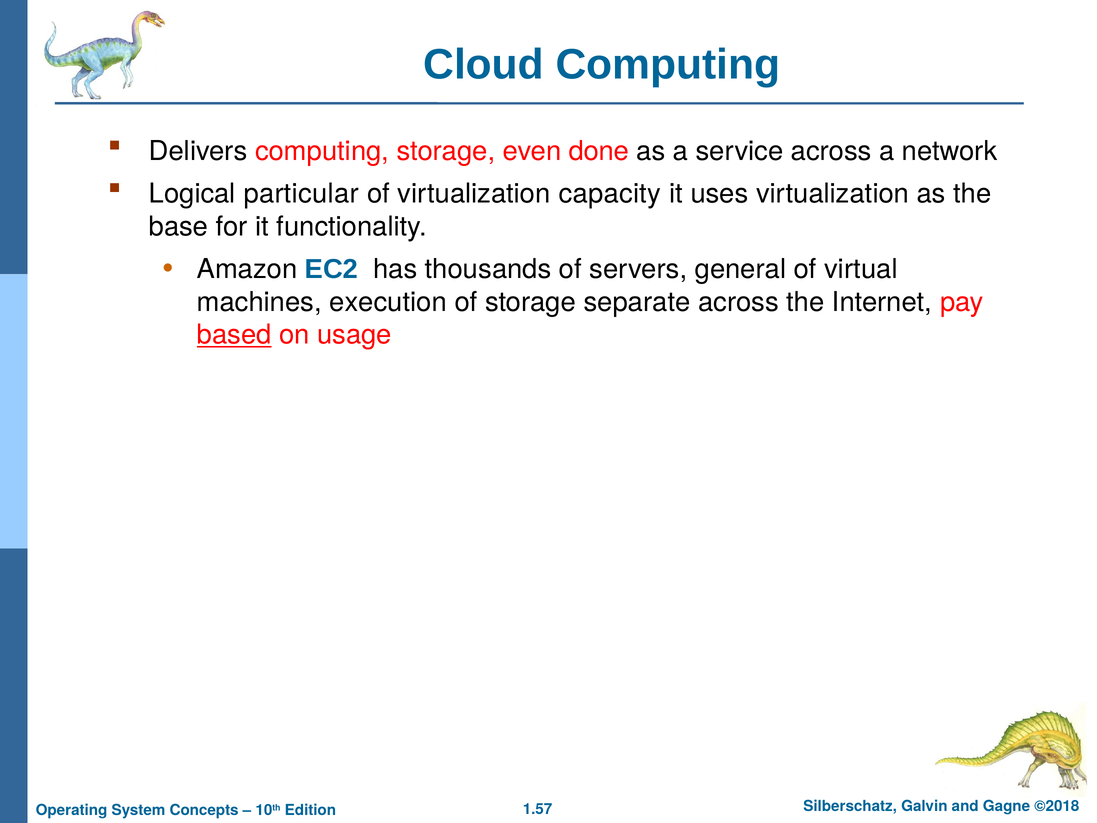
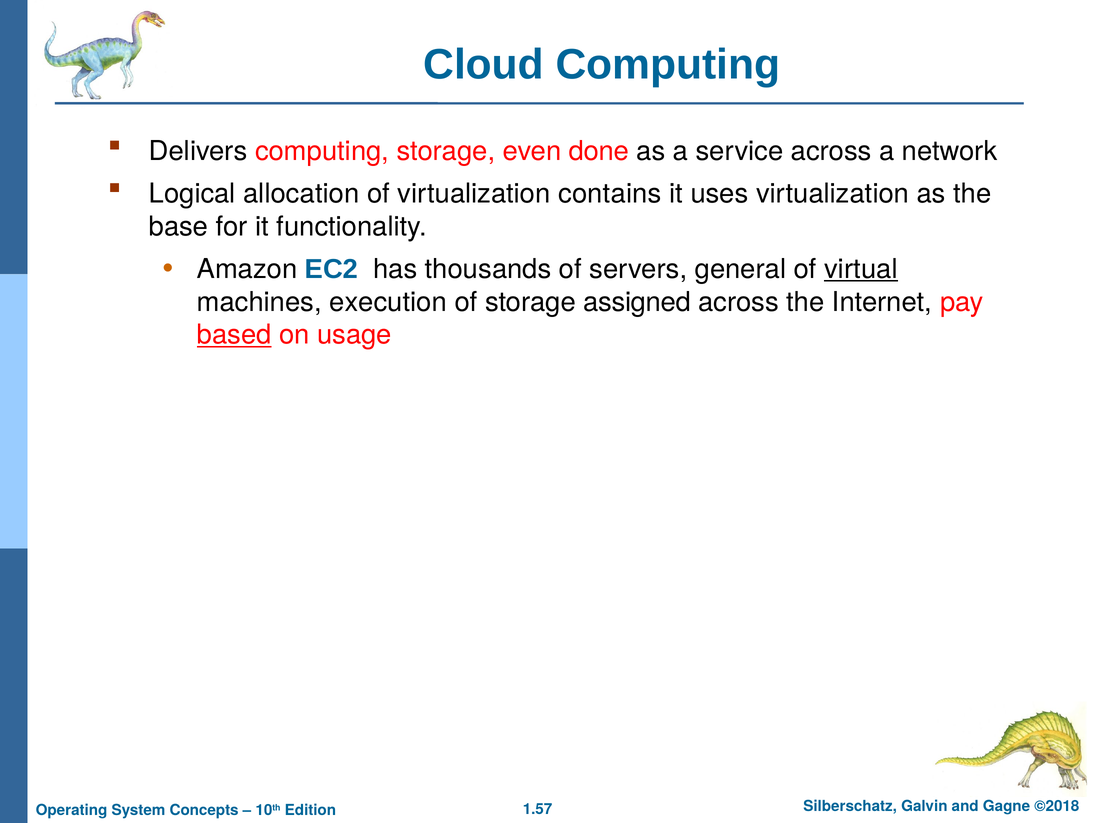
particular: particular -> allocation (301, 194)
capacity: capacity -> contains (610, 194)
virtual underline: none -> present (861, 269)
separate: separate -> assigned (637, 302)
